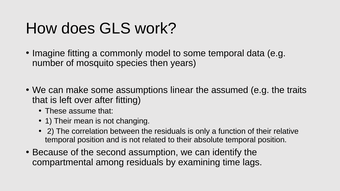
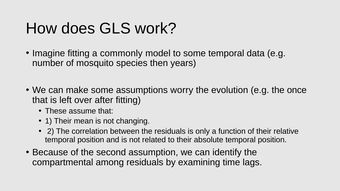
linear: linear -> worry (182, 90)
assumed: assumed -> evolution (230, 90)
traits: traits -> once (297, 90)
